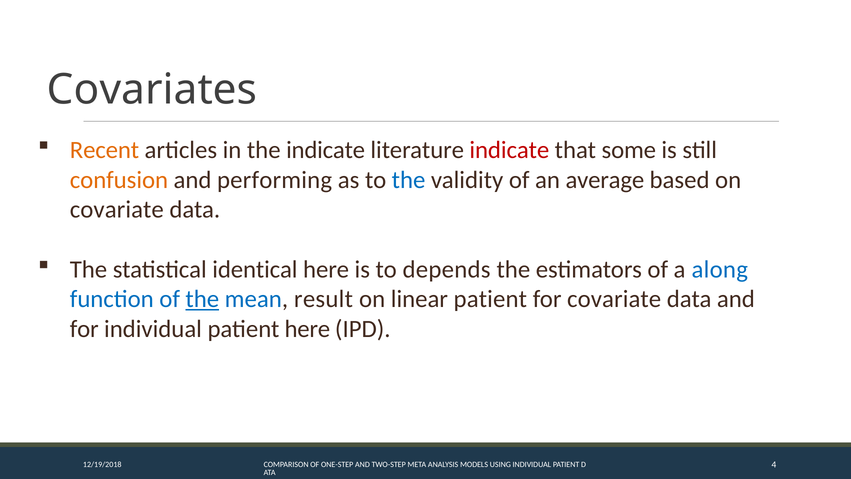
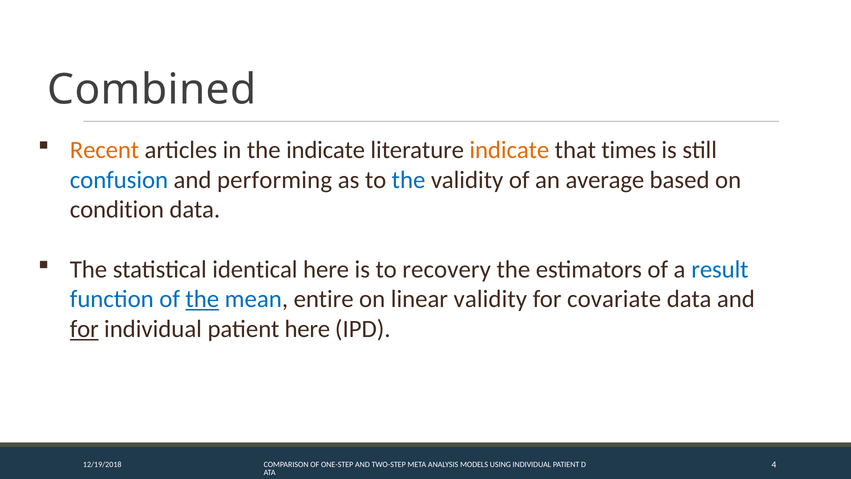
Covariates: Covariates -> Combined (152, 90)
indicate colour: red -> orange (509, 150)
some: some -> times (629, 150)
confusion colour: orange -> blue (119, 180)
covariate: covariate -> condition (117, 210)
depends: depends -> recovery (447, 269)
along: along -> result (720, 269)
result: result -> entire (324, 299)
linear patient: patient -> validity (490, 299)
for underline: none -> present (84, 329)
